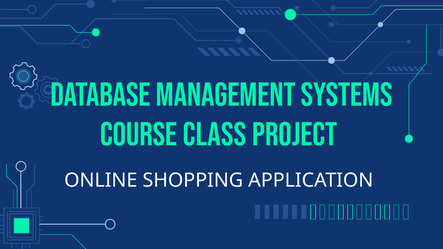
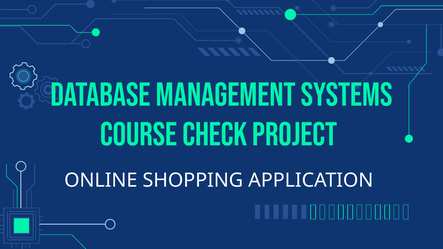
class: class -> check (215, 135)
